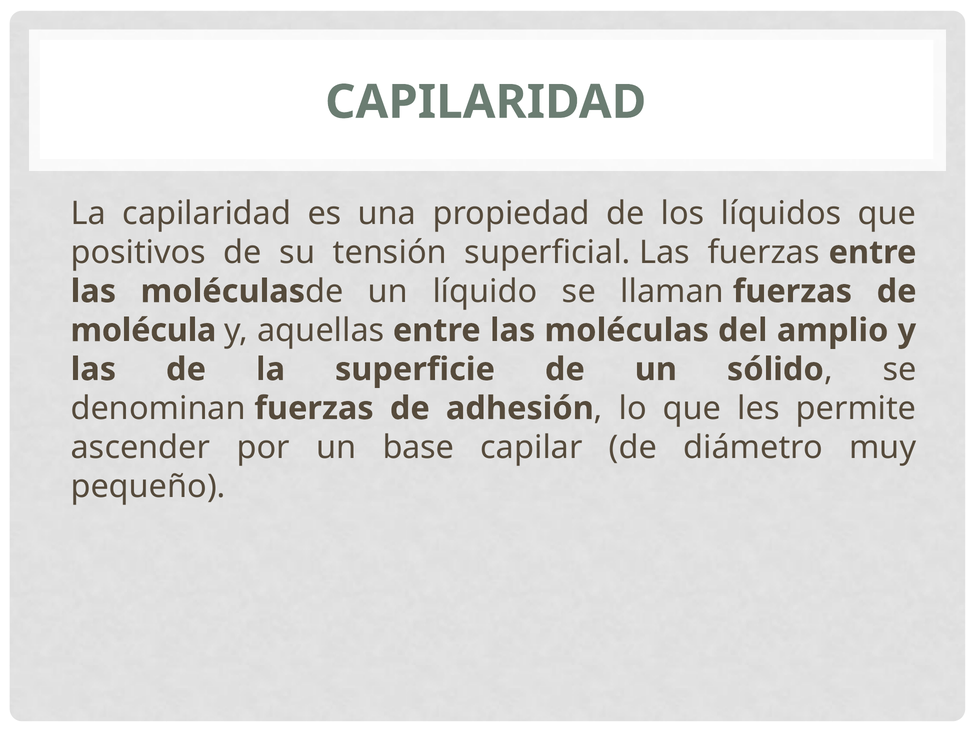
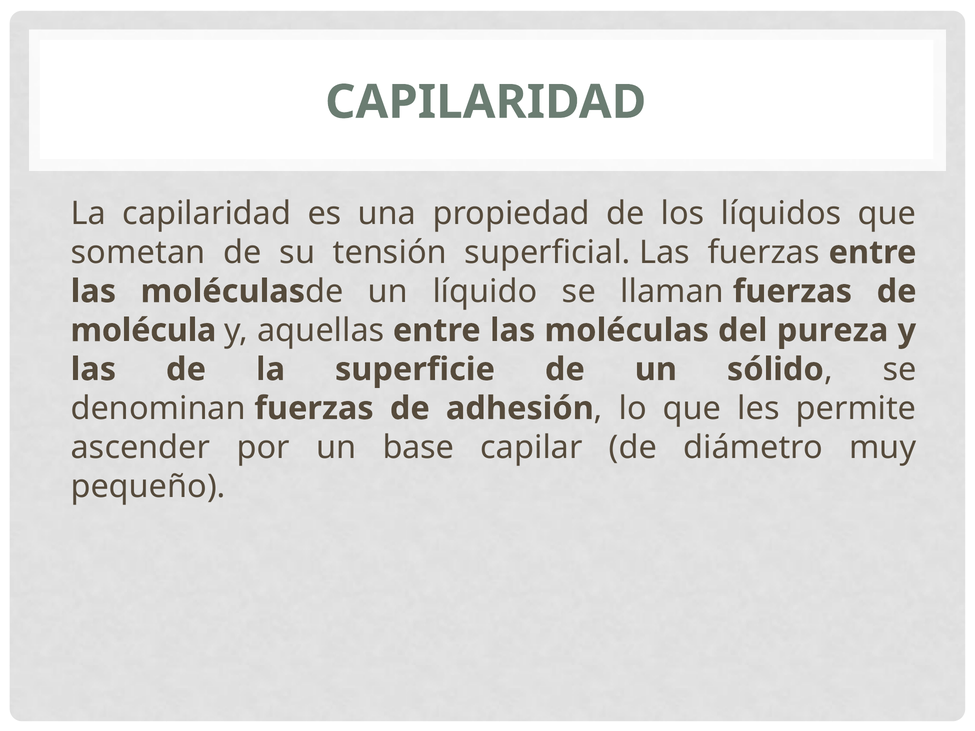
positivos: positivos -> sometan (138, 253)
amplio: amplio -> pureza (833, 331)
